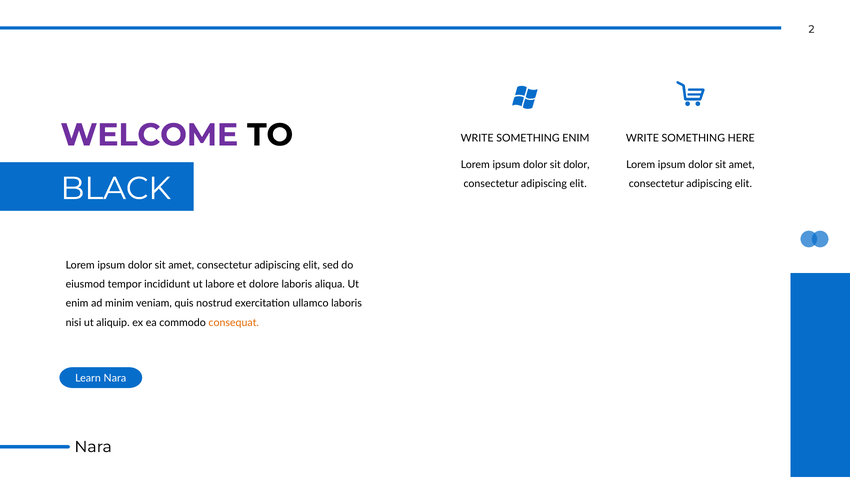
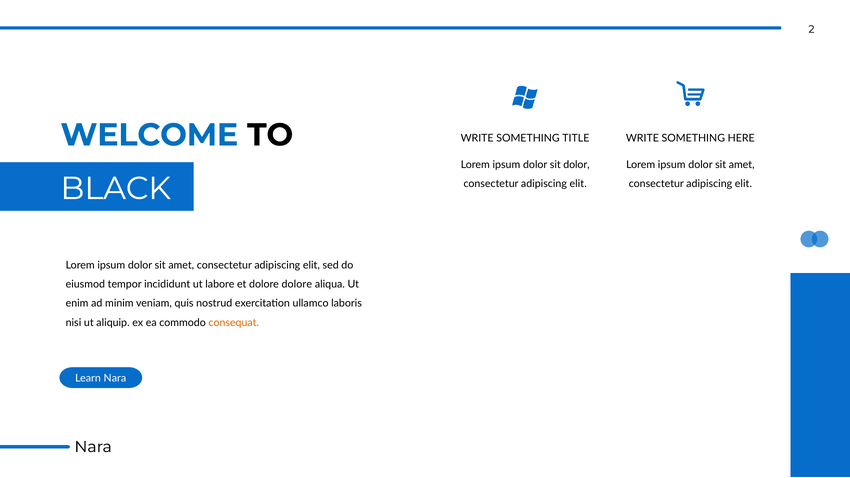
WELCOME colour: purple -> blue (149, 135)
SOMETHING ENIM: ENIM -> TITLE (576, 139)
dolore laboris: laboris -> dolore (297, 284)
